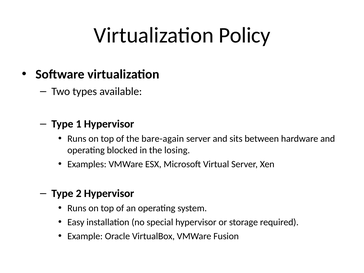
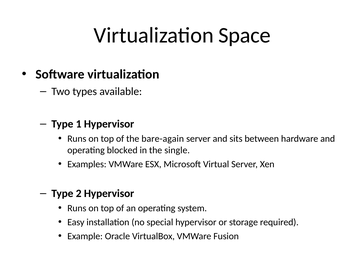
Policy: Policy -> Space (245, 35)
losing: losing -> single (177, 150)
